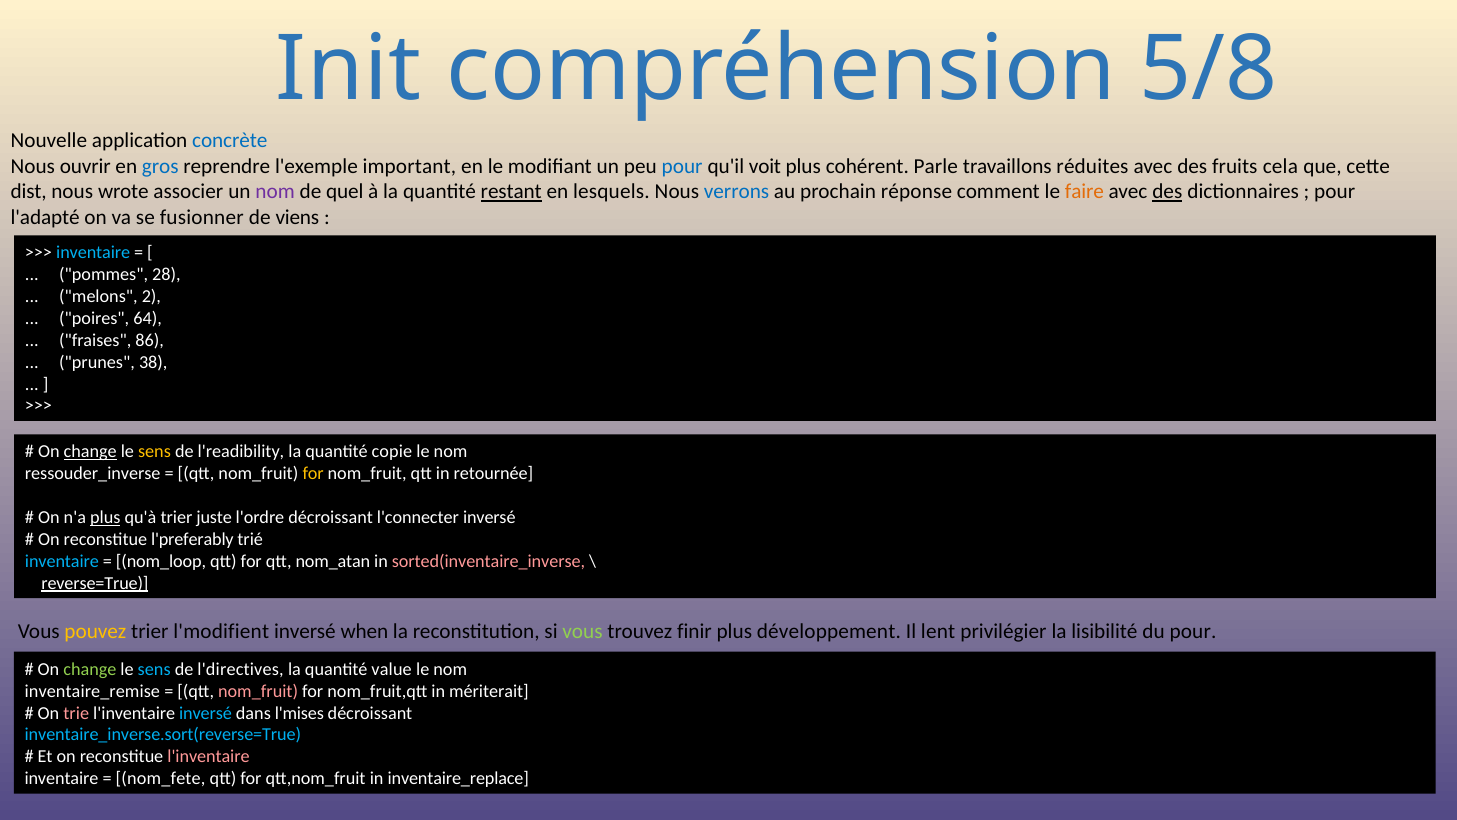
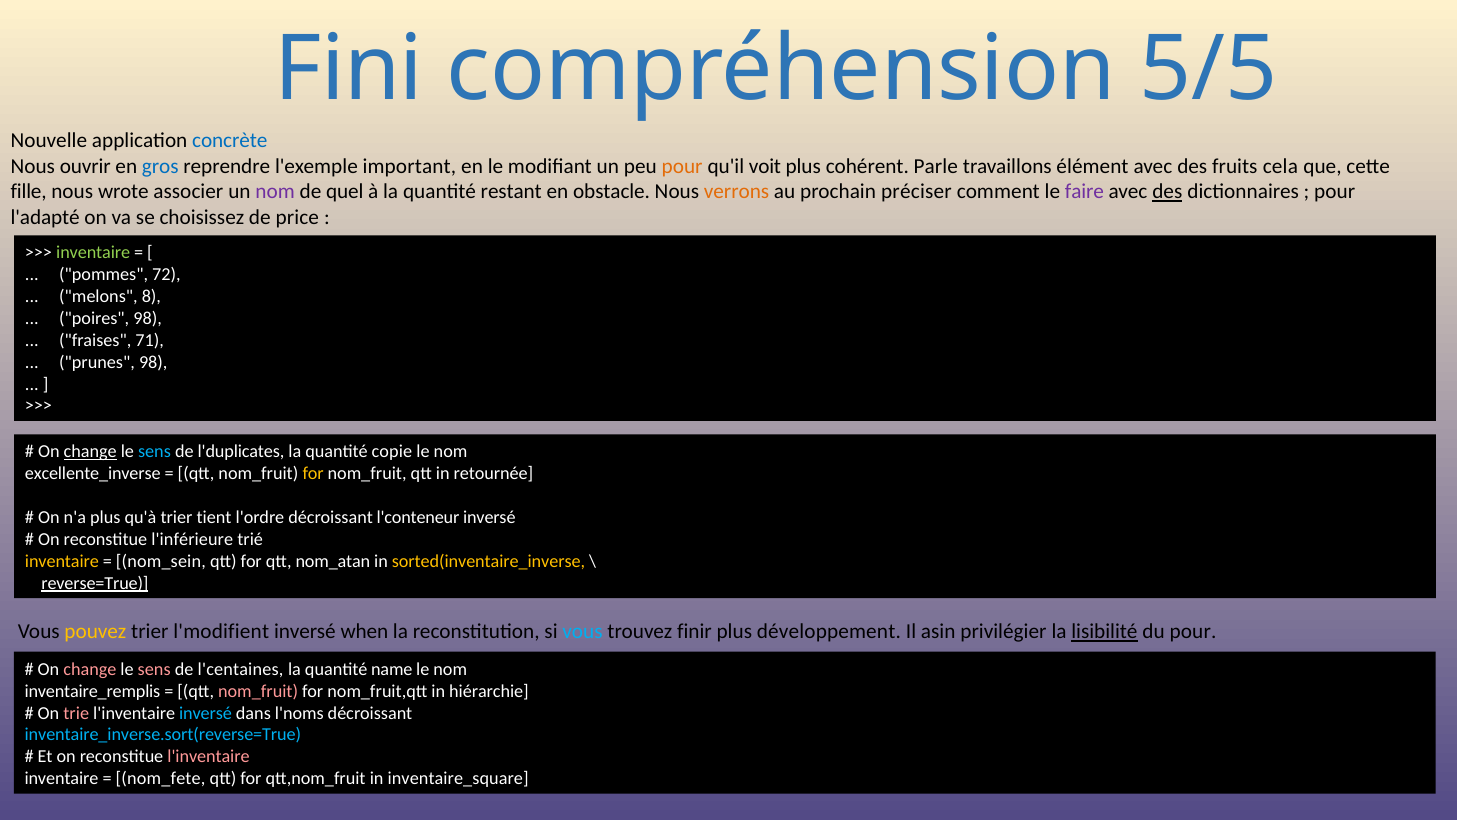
Init: Init -> Fini (349, 70)
5/8: 5/8 -> 5/5 (1208, 70)
pour colour: blue -> orange (682, 166)
réduites: réduites -> élément (1093, 166)
dist: dist -> fille (29, 192)
restant underline: present -> none (511, 192)
lesquels: lesquels -> obstacle (612, 192)
verrons colour: blue -> orange (737, 192)
réponse: réponse -> préciser (916, 192)
faire colour: orange -> purple (1084, 192)
fusionner: fusionner -> choisissez (202, 217)
viens: viens -> price (297, 217)
inventaire colour: light blue -> light green (93, 253)
28: 28 -> 72 (166, 275)
2: 2 -> 8 (151, 296)
poires 64: 64 -> 98 (148, 318)
86: 86 -> 71 (150, 340)
prunes 38: 38 -> 98 (153, 362)
sens colour: yellow -> light blue (154, 452)
l'readibility: l'readibility -> l'duplicates (241, 452)
ressouder_inverse: ressouder_inverse -> excellente_inverse (93, 474)
plus underline: present -> none (105, 517)
juste: juste -> tient (214, 517)
l'connecter: l'connecter -> l'conteneur (418, 517)
l'preferably: l'preferably -> l'inférieure (192, 539)
inventaire colour: light blue -> yellow (62, 561)
nom_loop: nom_loop -> nom_sein (161, 561)
sorted(inventaire_inverse colour: pink -> yellow (488, 561)
vous colour: light green -> light blue (583, 631)
lent: lent -> asin (938, 631)
lisibilité underline: none -> present (1104, 631)
change colour: light green -> pink (90, 669)
sens colour: light blue -> pink (154, 669)
l'directives: l'directives -> l'centaines (241, 669)
value: value -> name (392, 669)
inventaire_remise: inventaire_remise -> inventaire_remplis (92, 691)
mériterait: mériterait -> hiérarchie (489, 691)
l'mises: l'mises -> l'noms (299, 713)
inventaire_replace: inventaire_replace -> inventaire_square (458, 778)
